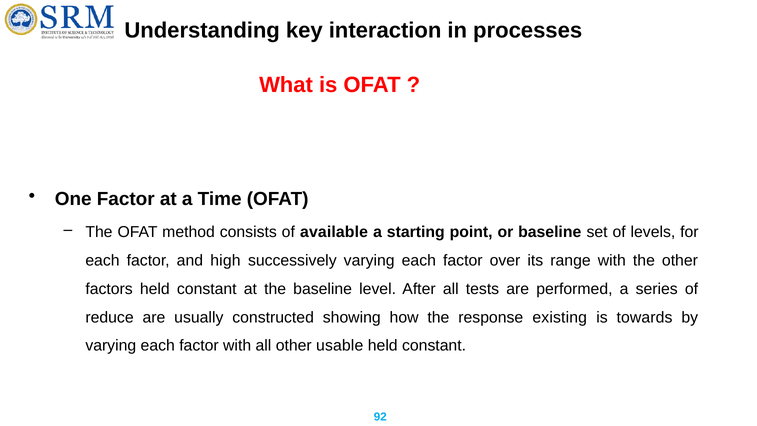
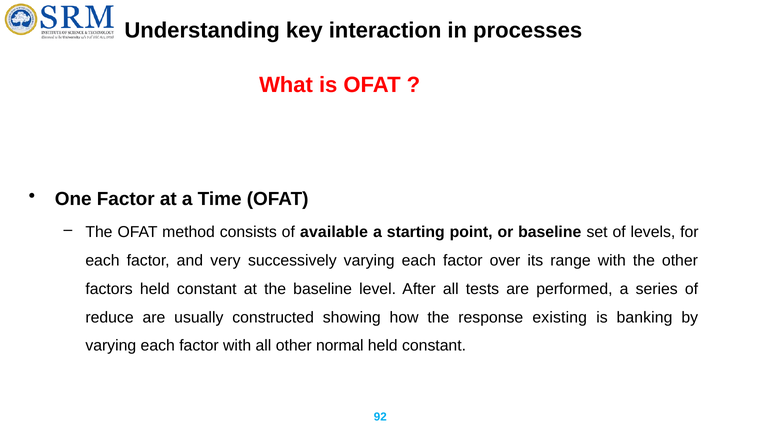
high: high -> very (225, 260)
towards: towards -> banking (645, 317)
usable: usable -> normal (340, 346)
